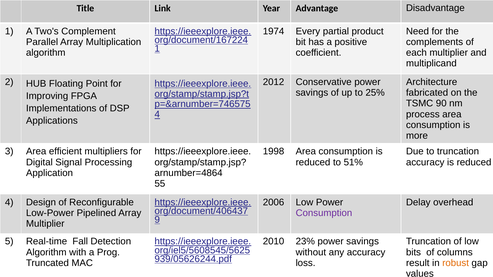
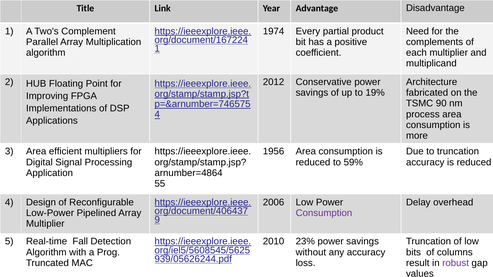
25%: 25% -> 19% (375, 93)
1998: 1998 -> 1956 (274, 152)
51%: 51% -> 59% (353, 162)
robust colour: orange -> purple (456, 263)
